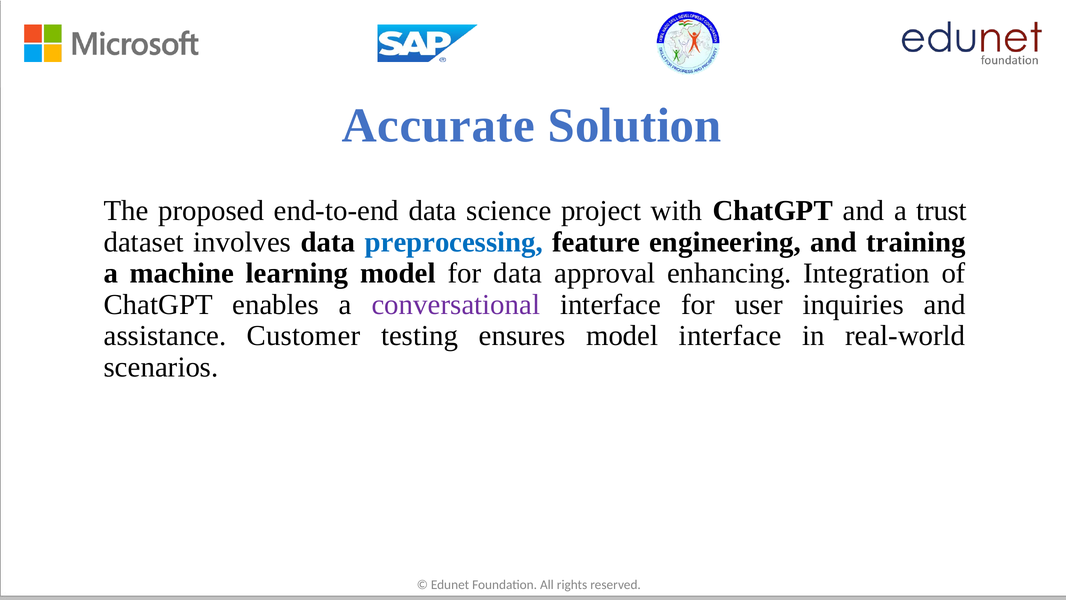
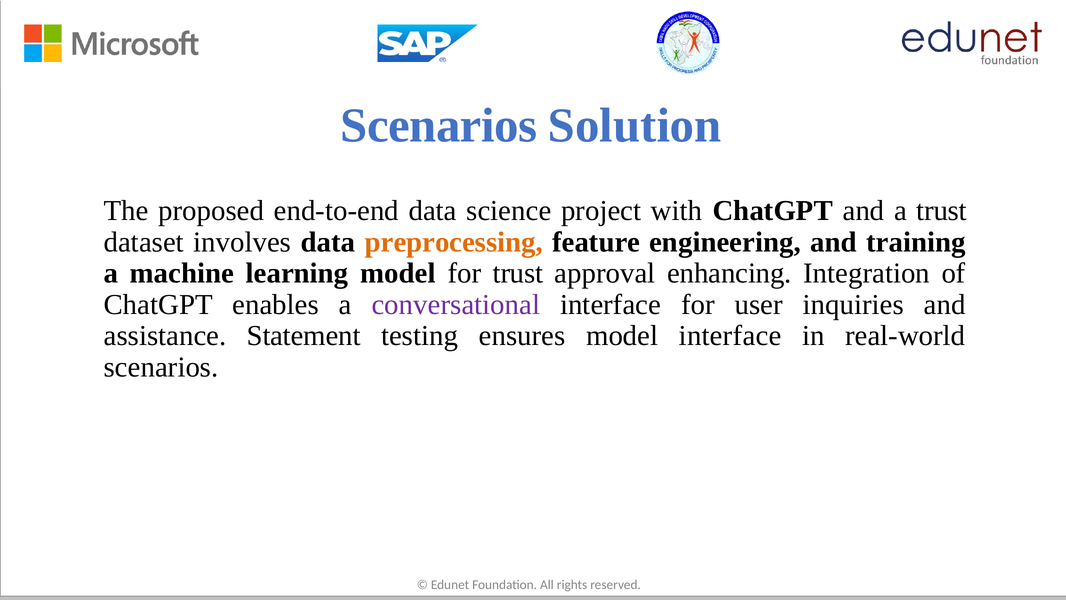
Accurate: Accurate -> Scenarios (439, 125)
preprocessing colour: blue -> orange (454, 242)
for data: data -> trust (518, 273)
Customer: Customer -> Statement (304, 336)
